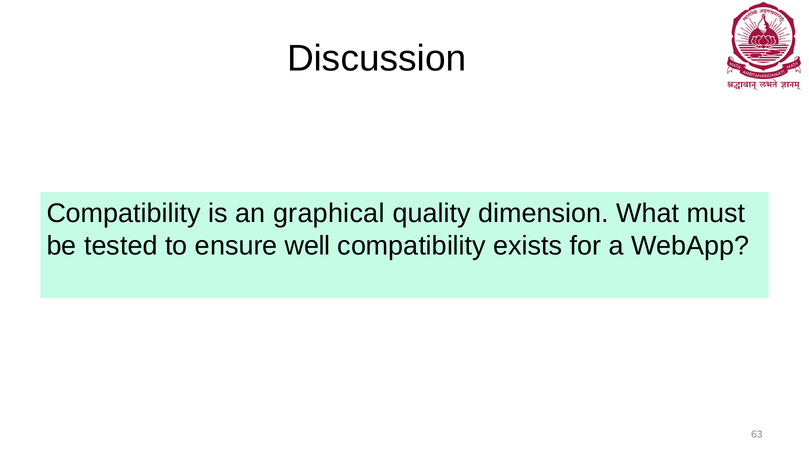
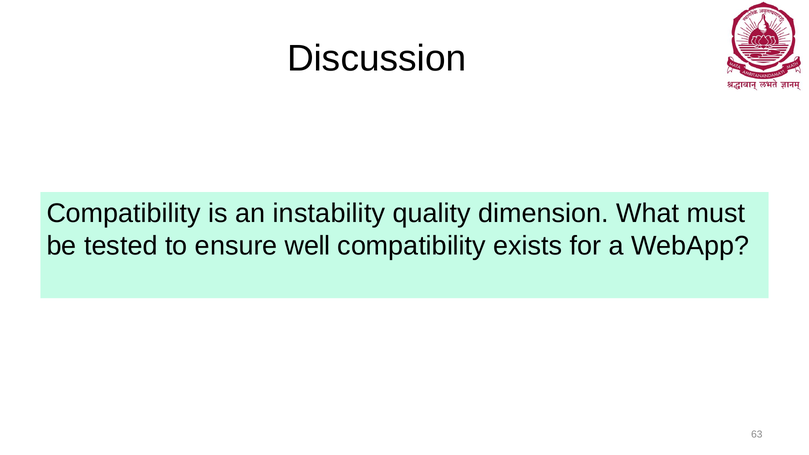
graphical: graphical -> instability (329, 213)
